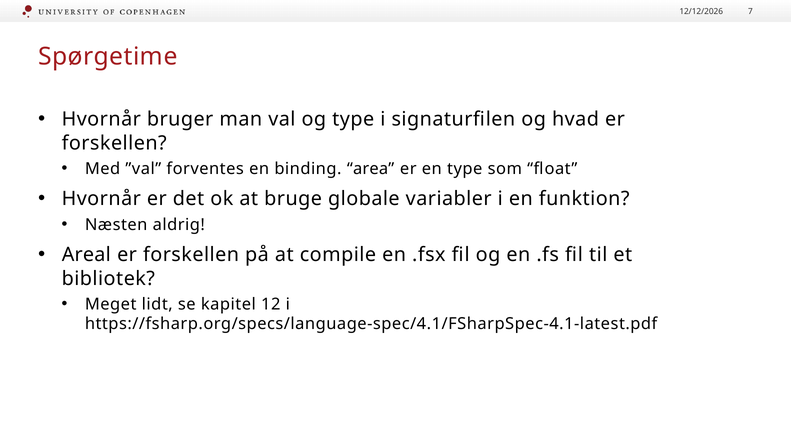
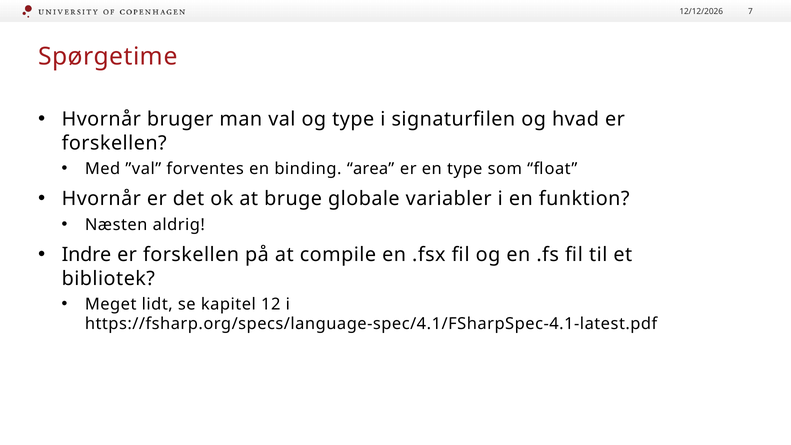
Areal: Areal -> Indre (86, 255)
